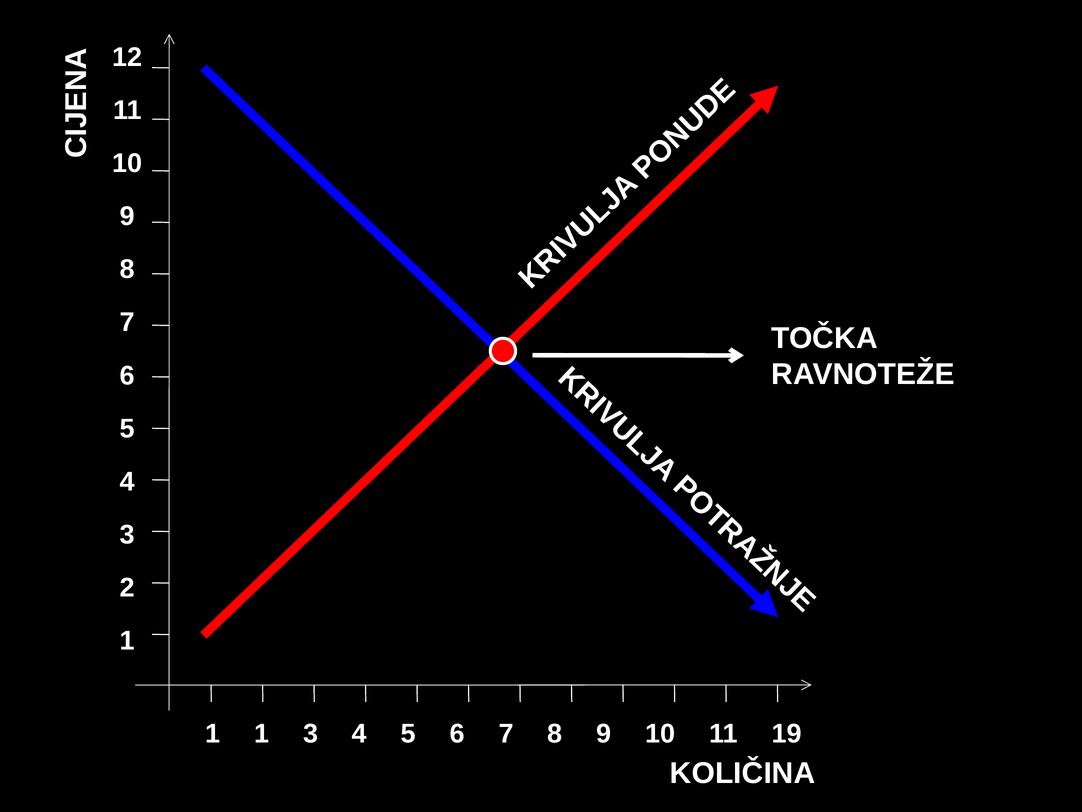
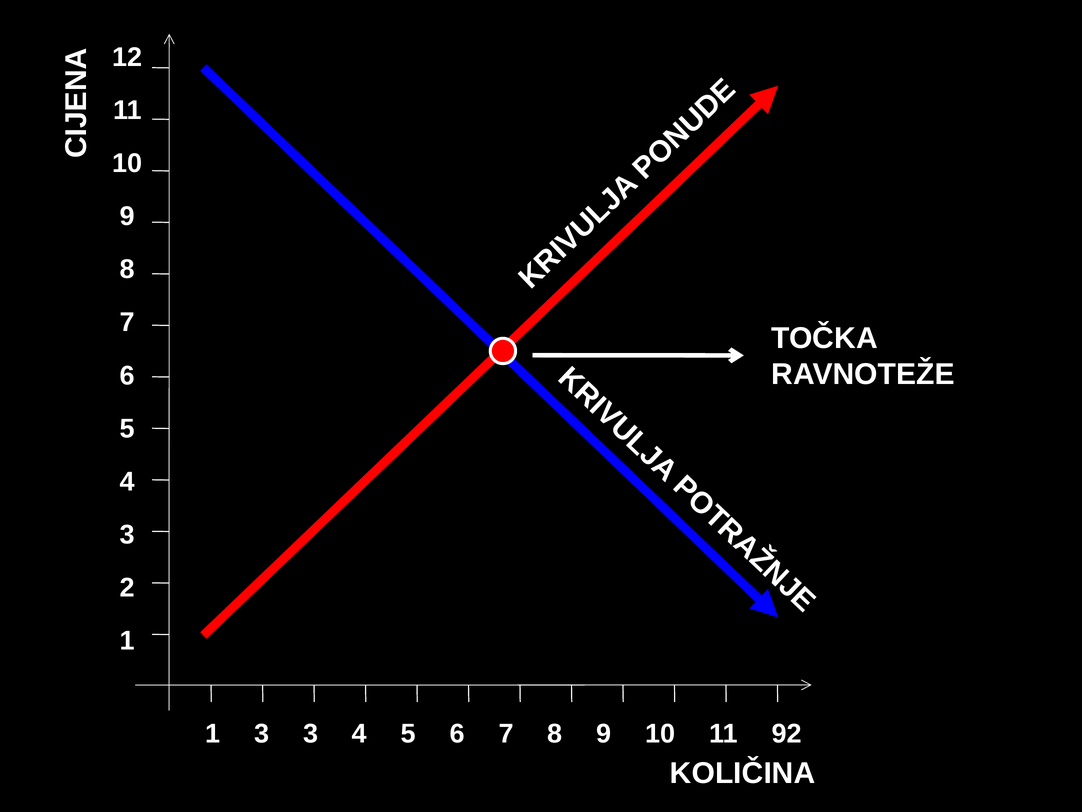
1 1: 1 -> 3 (262, 733)
19: 19 -> 92 (787, 733)
